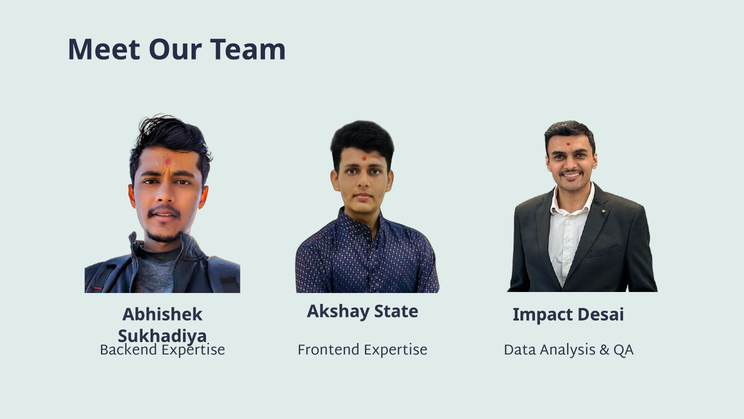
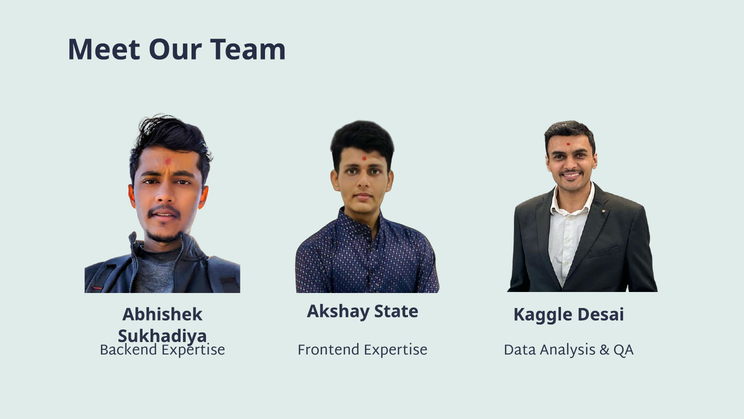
Impact: Impact -> Kaggle (543, 314)
